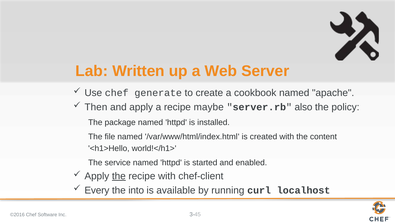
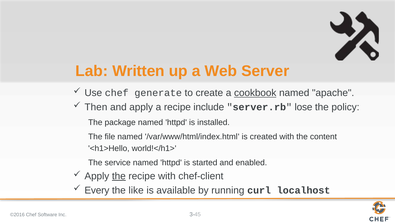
cookbook underline: none -> present (255, 93)
maybe: maybe -> include (209, 107)
also: also -> lose (304, 107)
into: into -> like (136, 190)
